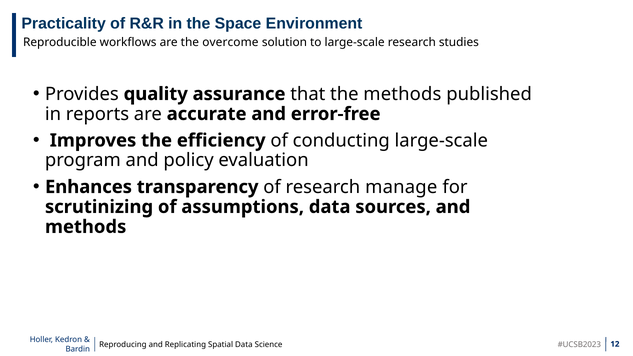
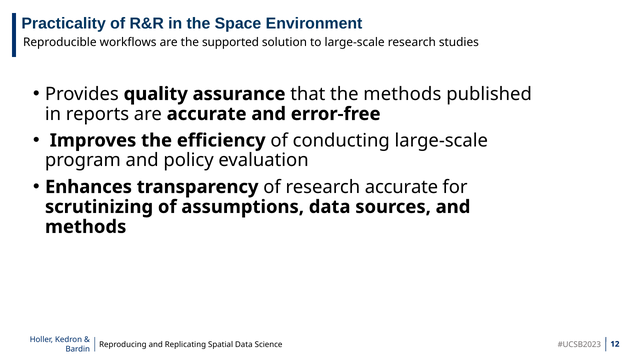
overcome: overcome -> supported (231, 42)
research manage: manage -> accurate (401, 187)
